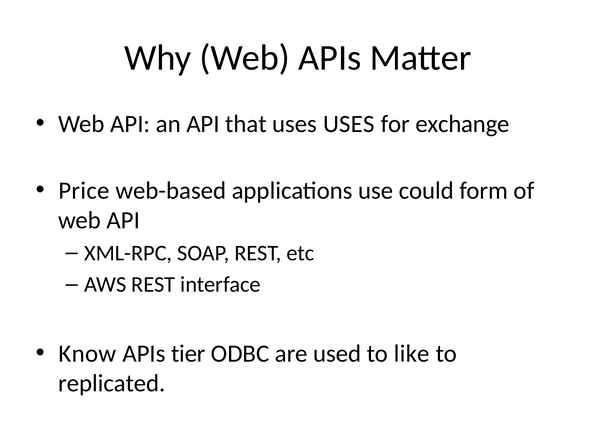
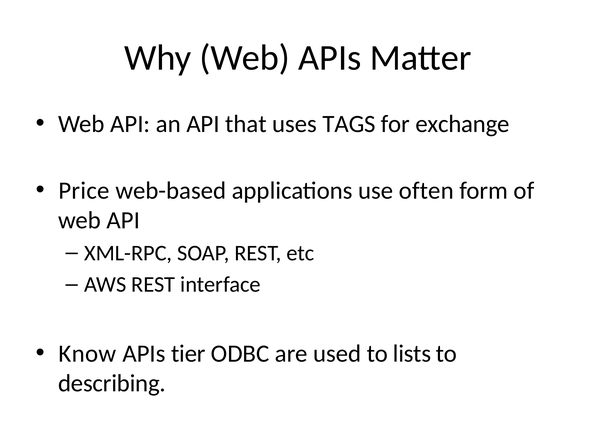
uses USES: USES -> TAGS (349, 124)
could: could -> often (426, 191)
like: like -> lists (412, 353)
replicated: replicated -> describing (112, 383)
